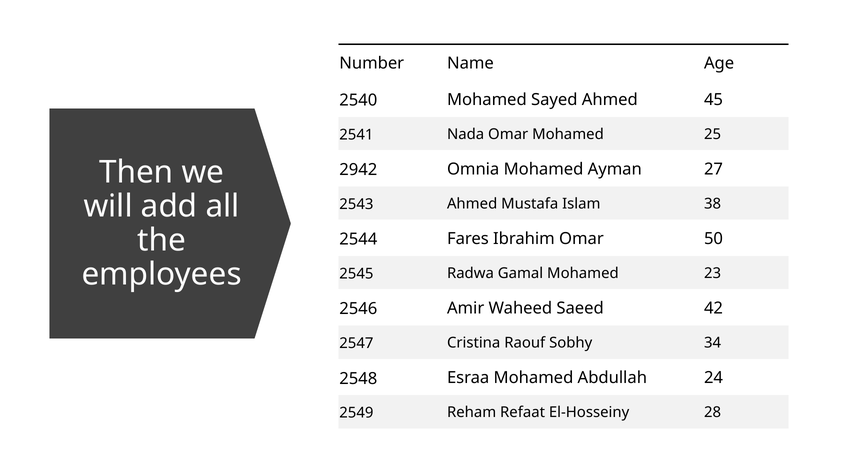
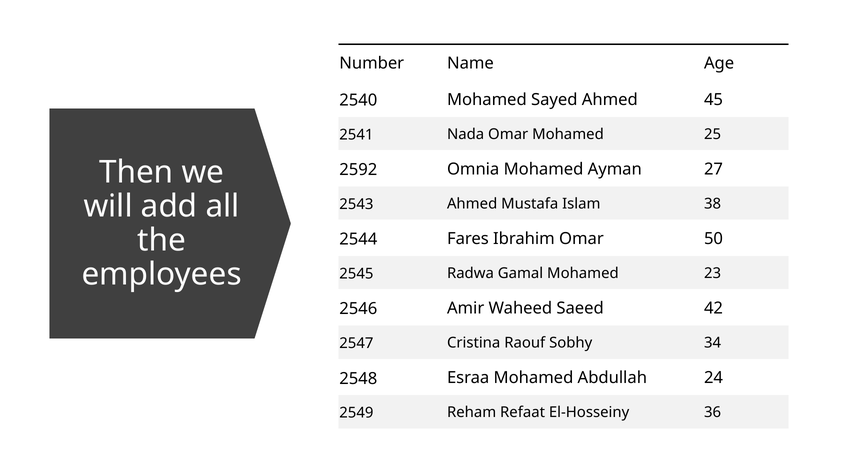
2942: 2942 -> 2592 (358, 170)
28: 28 -> 36 (713, 413)
